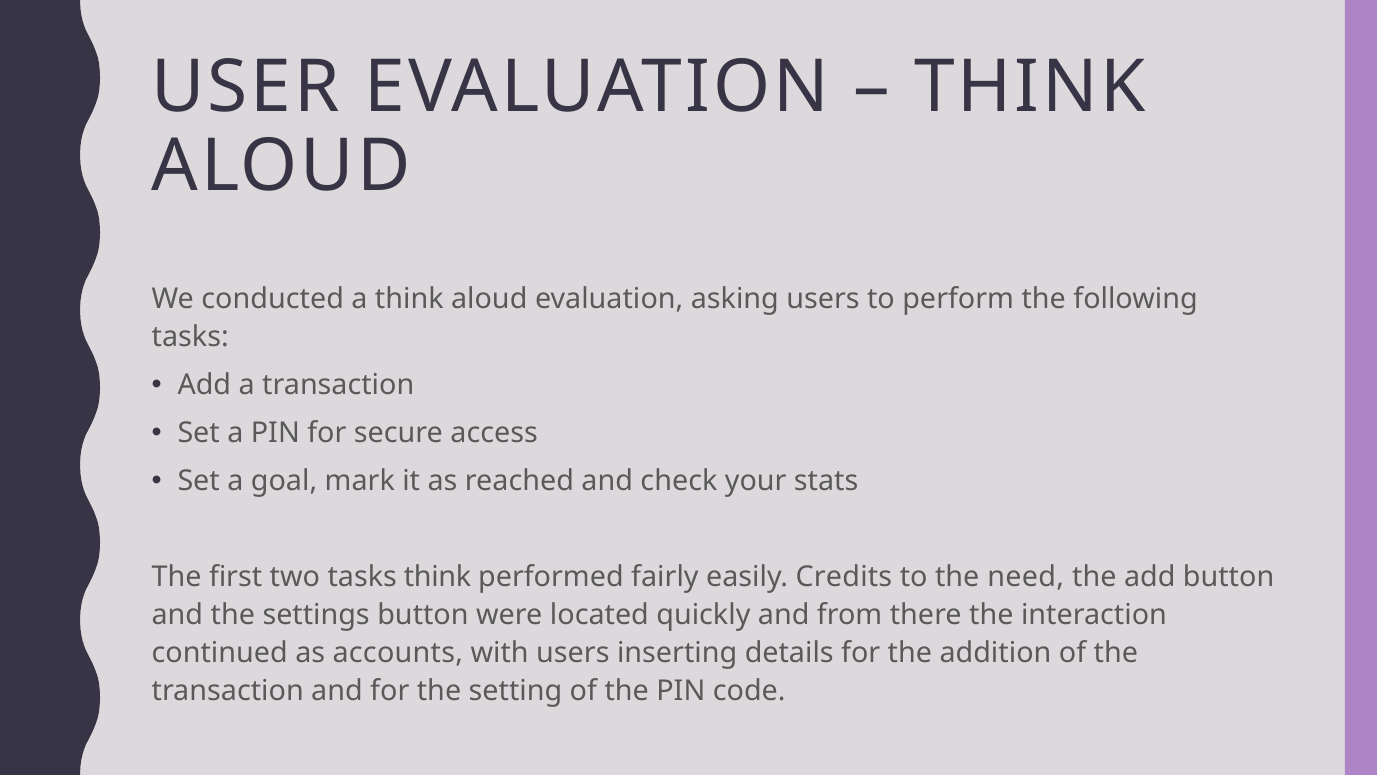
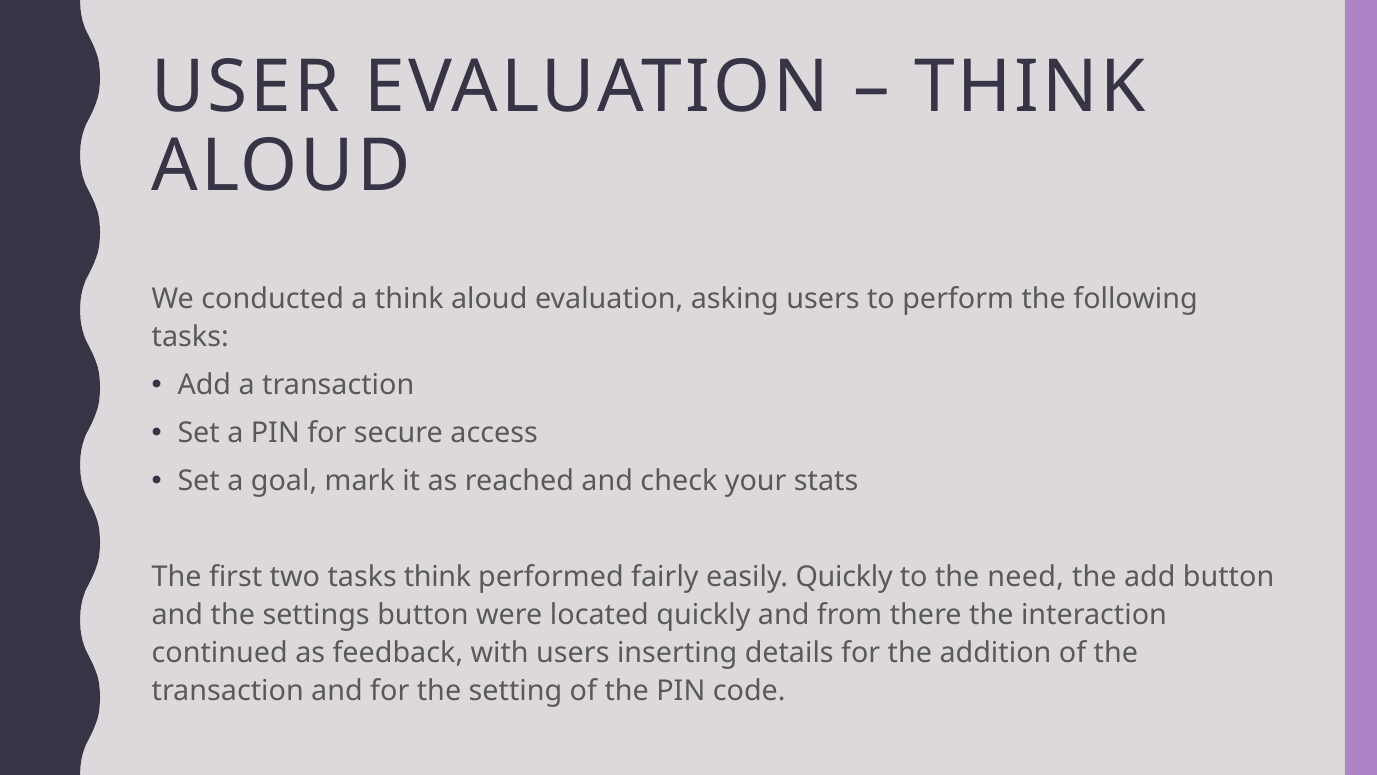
easily Credits: Credits -> Quickly (844, 577)
accounts: accounts -> feedback (398, 652)
